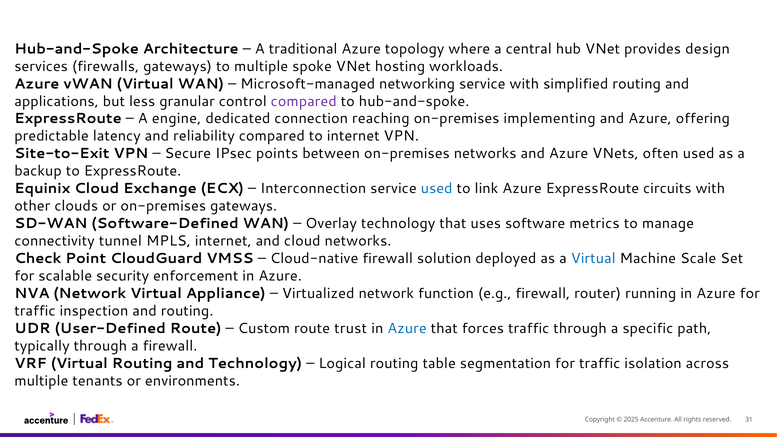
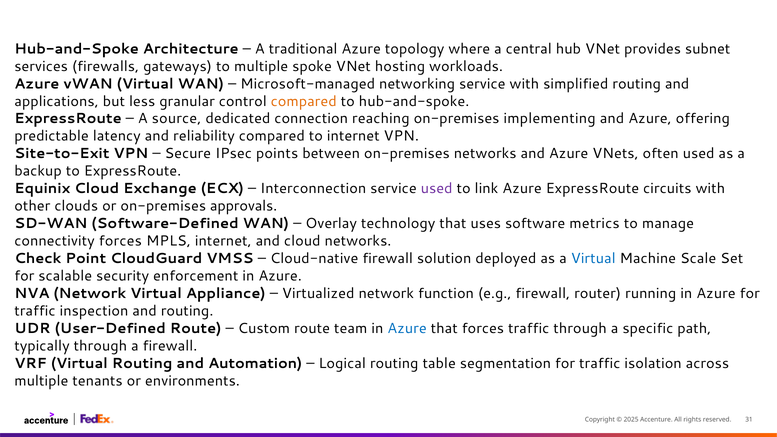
design: design -> subnet (708, 49)
compared colour: purple -> orange (304, 101)
engine: engine -> source (177, 119)
used colour: blue -> purple (437, 189)
on-premises gateways: gateways -> approvals (244, 206)
connectivity tunnel: tunnel -> forces (120, 241)
trust: trust -> team (351, 328)
and Technology: Technology -> Automation (255, 363)
